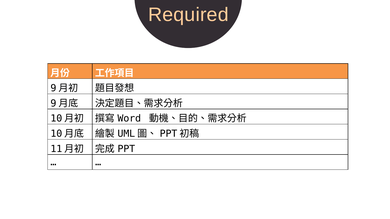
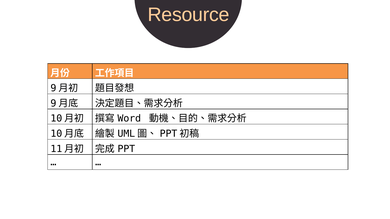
Required: Required -> Resource (189, 15)
